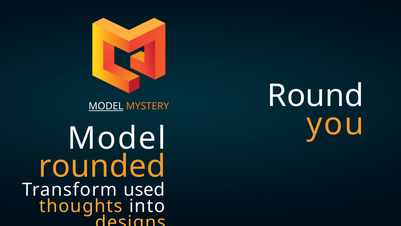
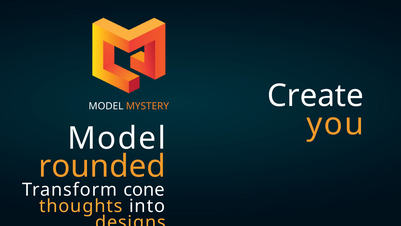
MODEL underline: present -> none (106, 106)
Round: Round -> Create (315, 96)
used: used -> cone (144, 190)
